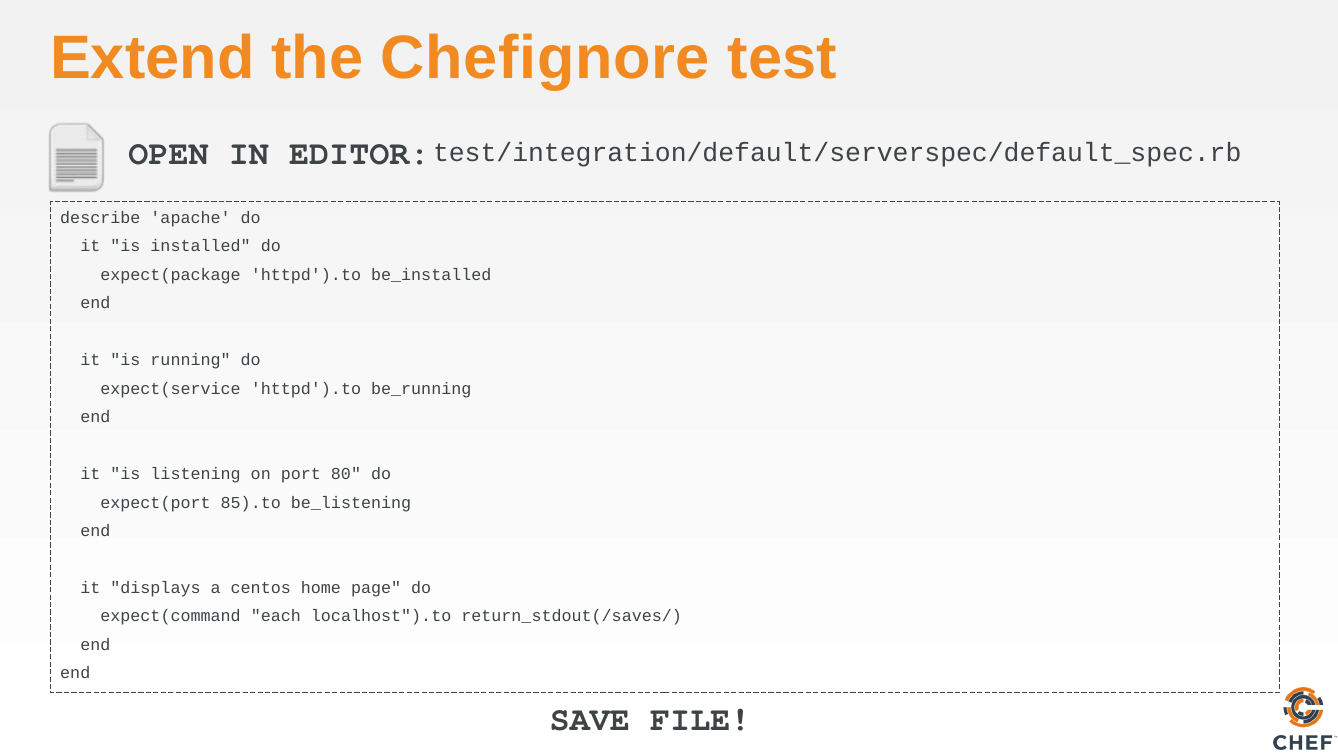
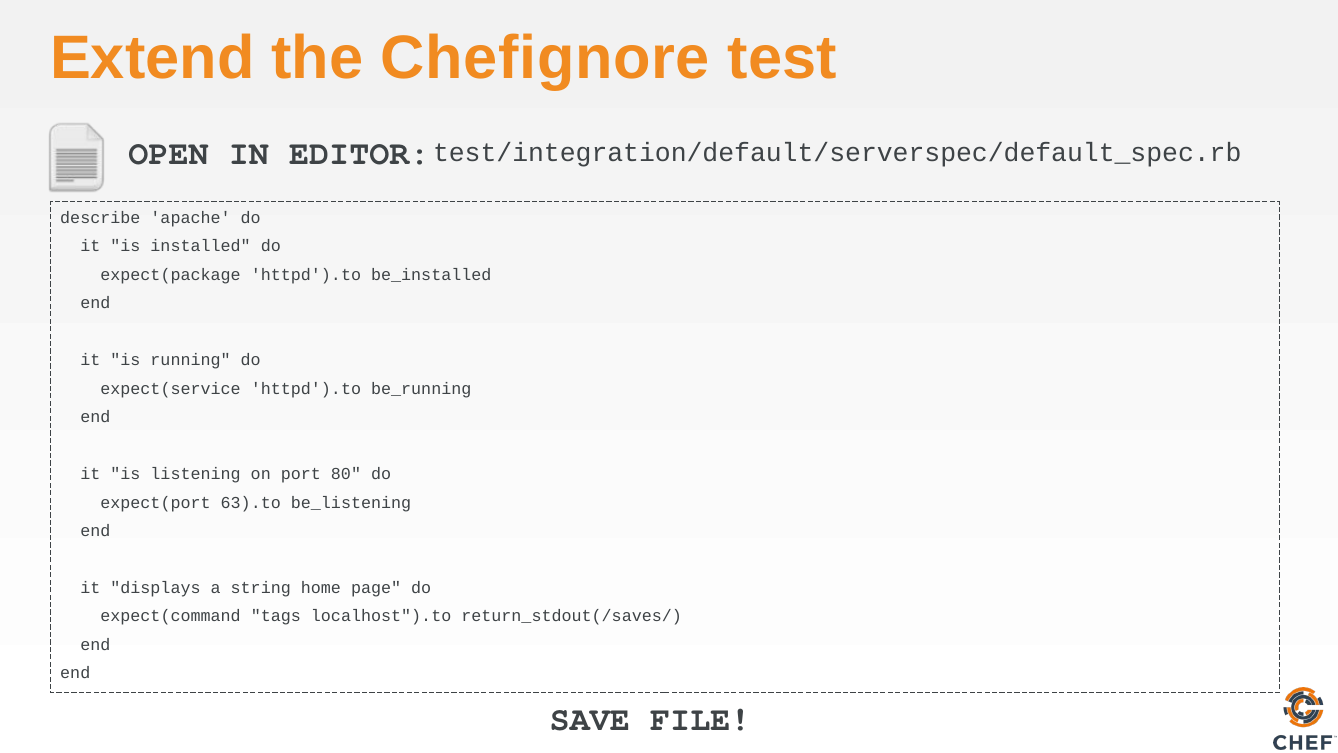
85).to: 85).to -> 63).to (251, 502)
centos: centos -> string (261, 588)
each: each -> tags (276, 616)
